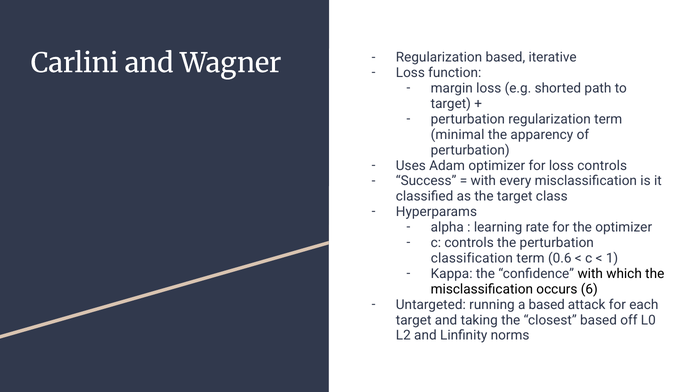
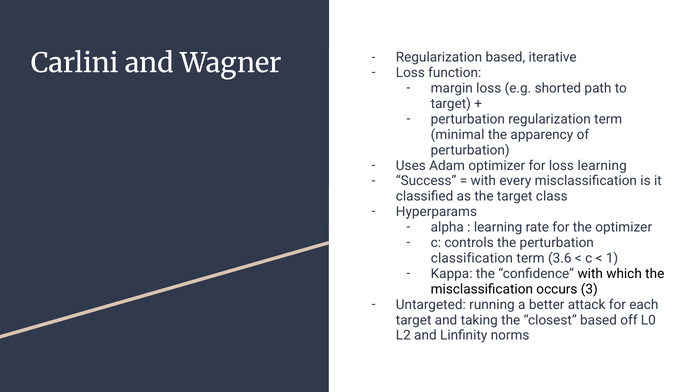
loss controls: controls -> learning (602, 166)
0.6: 0.6 -> 3.6 (560, 258)
6: 6 -> 3 (589, 289)
a based: based -> better (547, 305)
